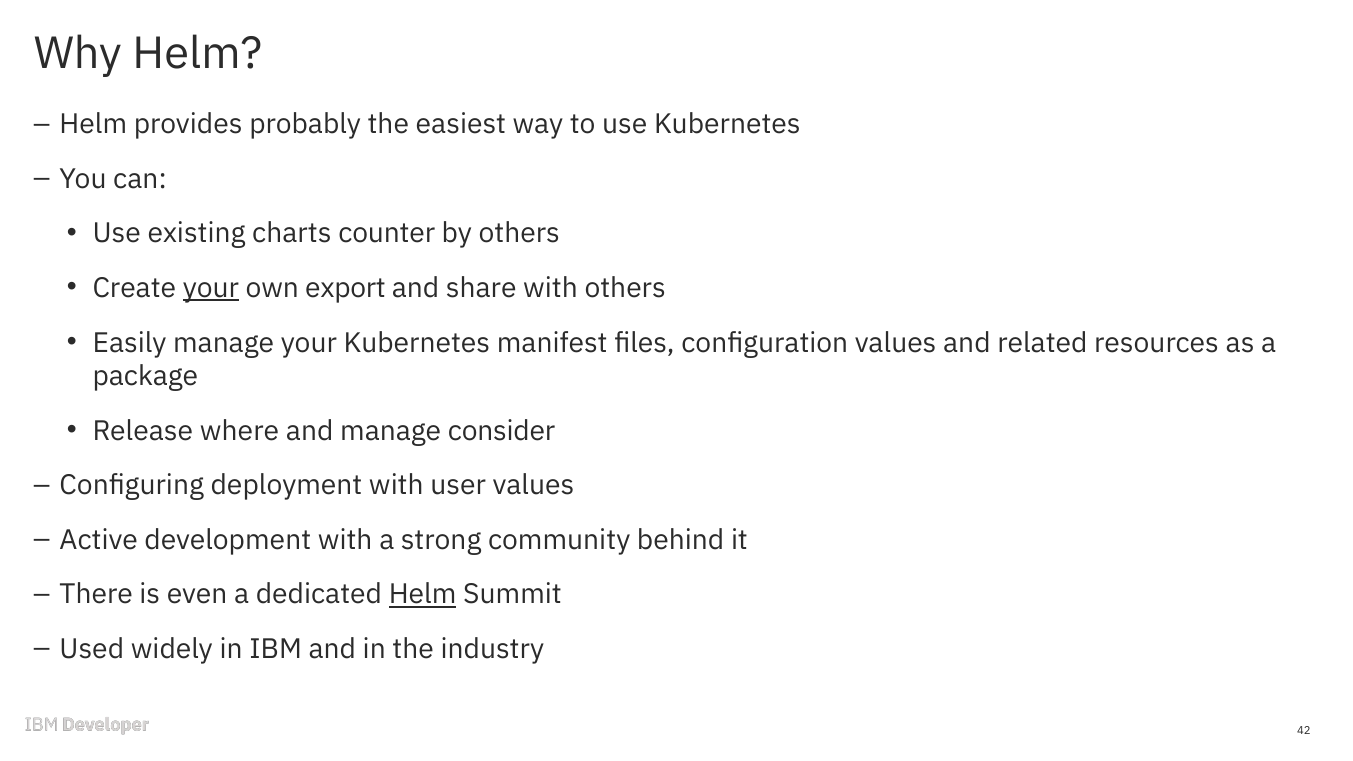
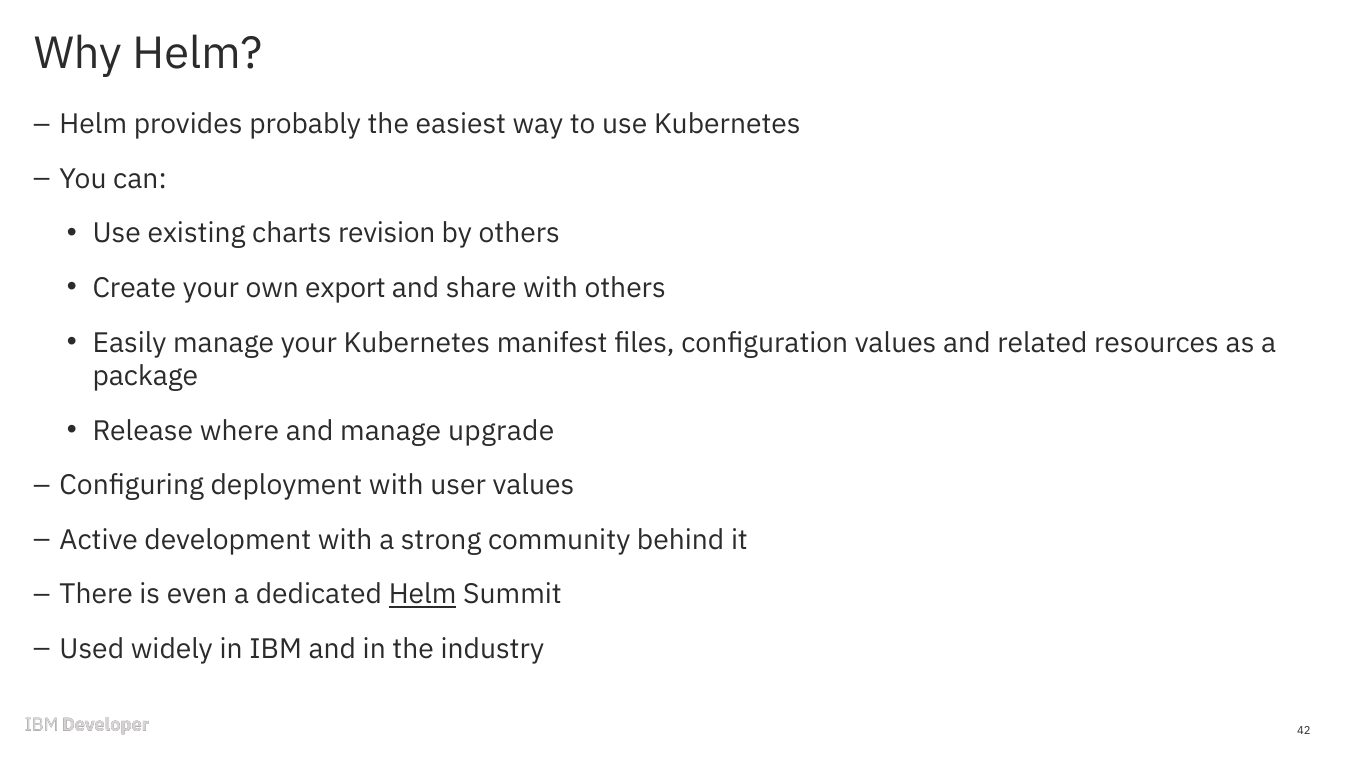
counter: counter -> revision (387, 234)
your underline: present -> none (211, 288)
consider: consider -> upgrade (501, 431)
